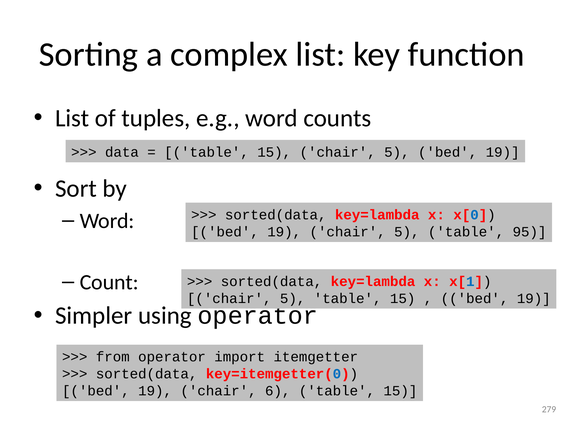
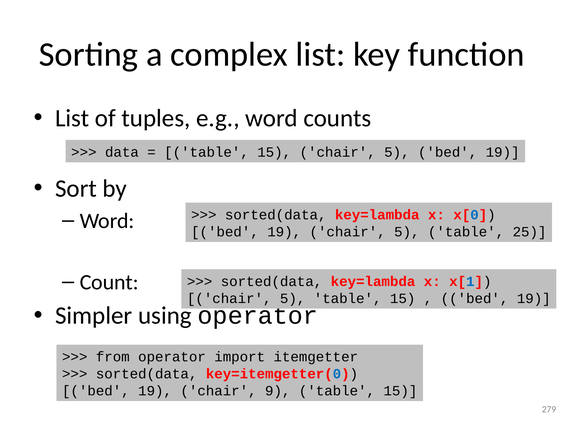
95: 95 -> 25 (530, 232)
6: 6 -> 9 (278, 391)
